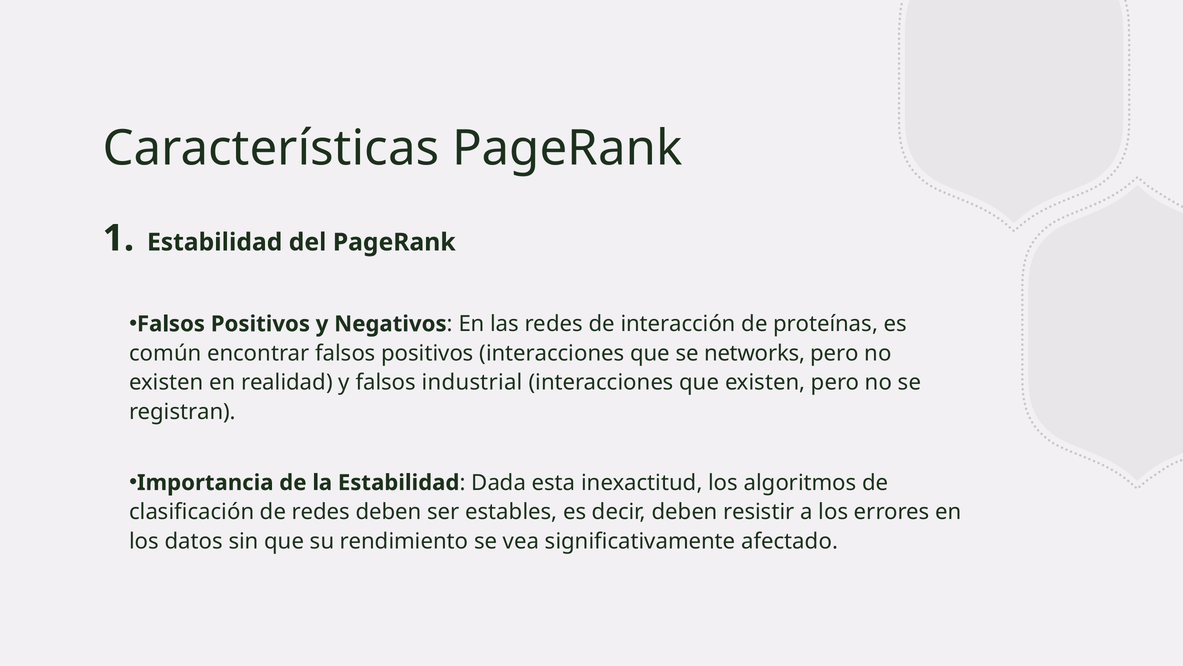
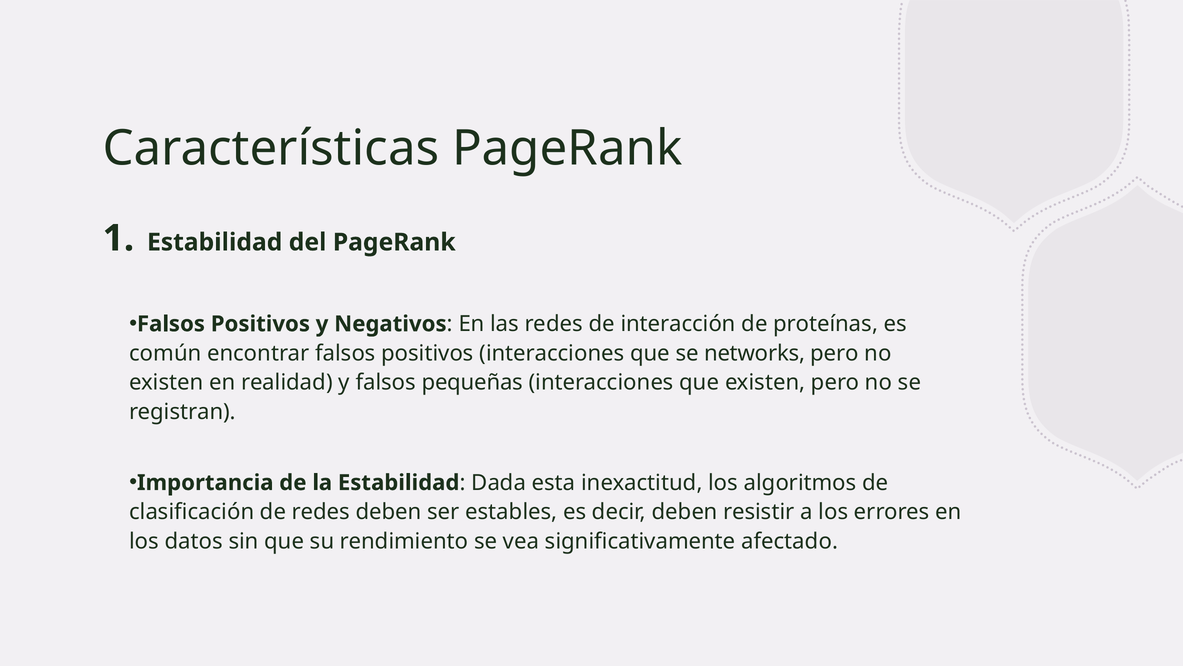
industrial: industrial -> pequeñas (472, 382)
